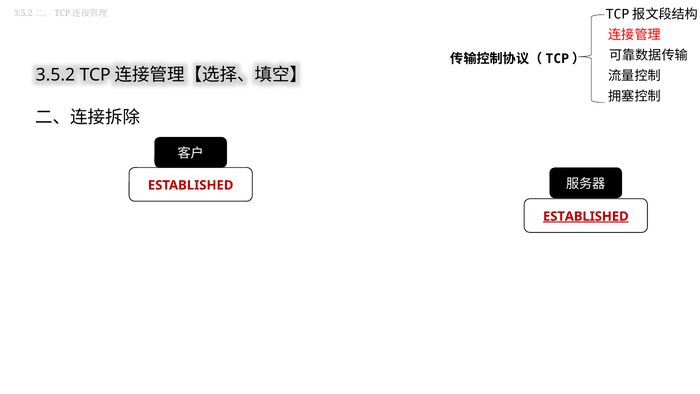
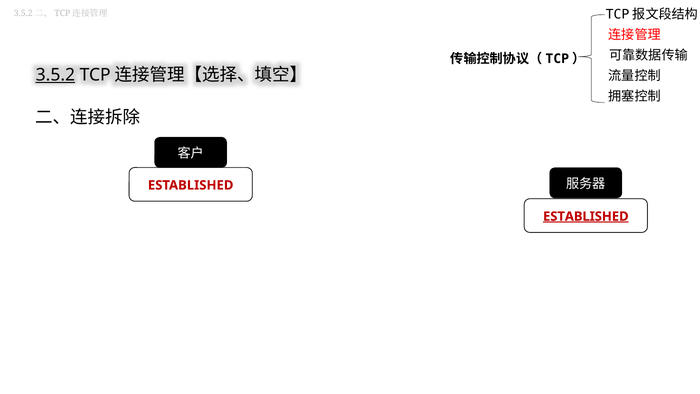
3.5.2 underline: none -> present (55, 75)
